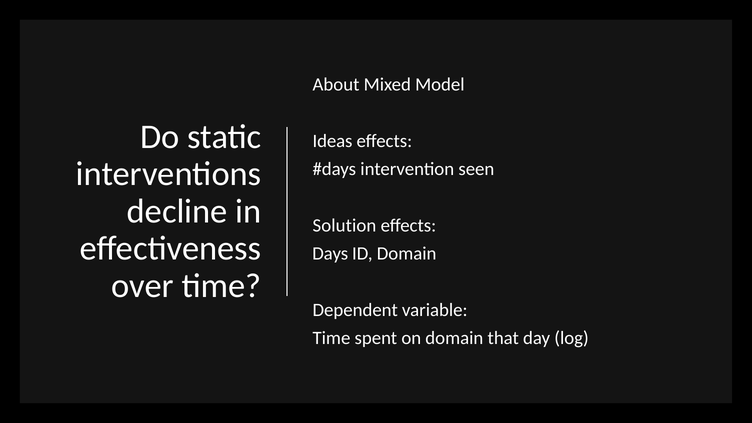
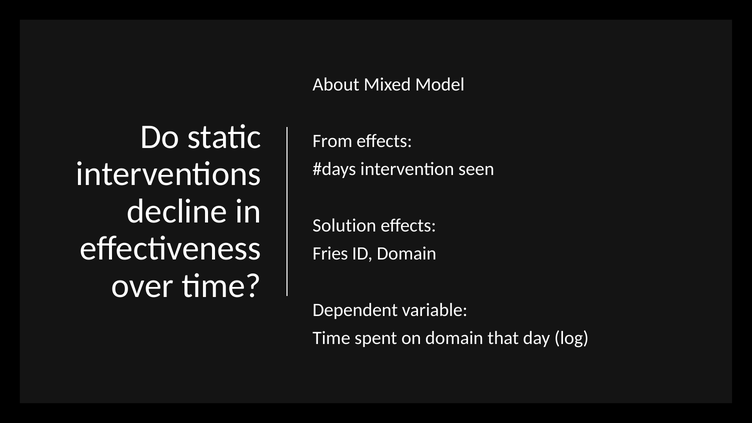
Ideas: Ideas -> From (332, 141)
Days: Days -> Fries (330, 254)
